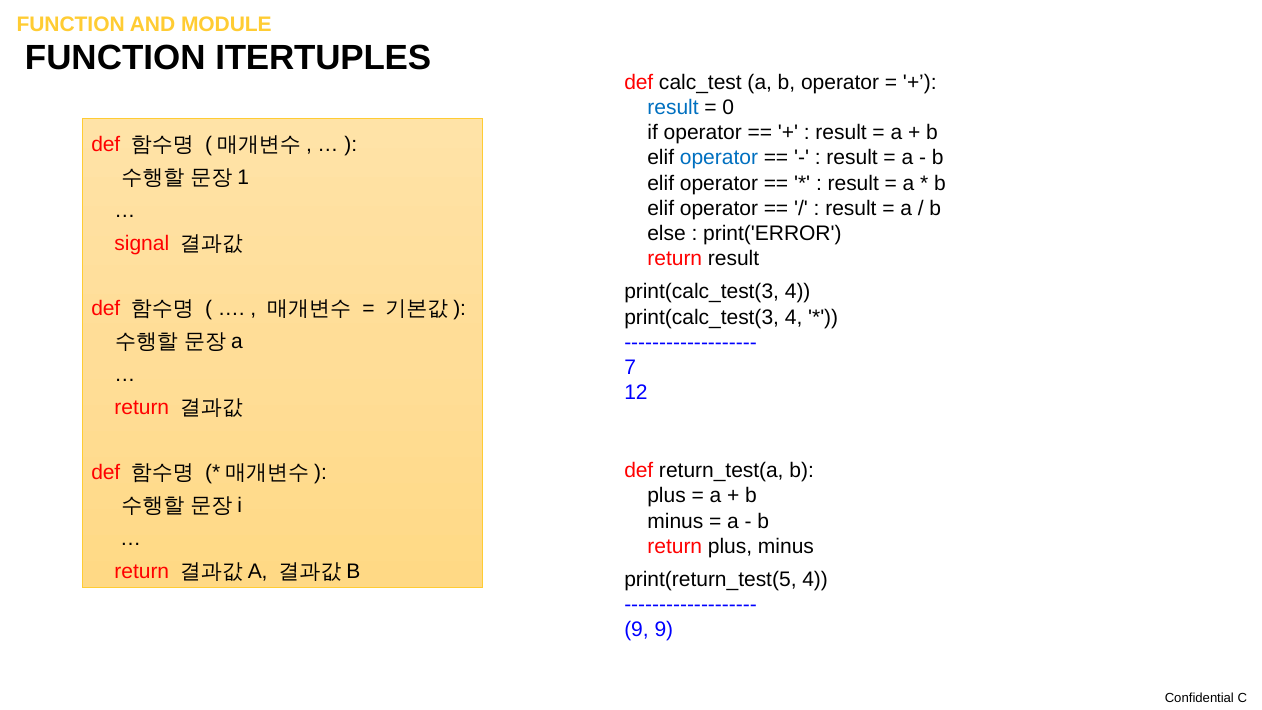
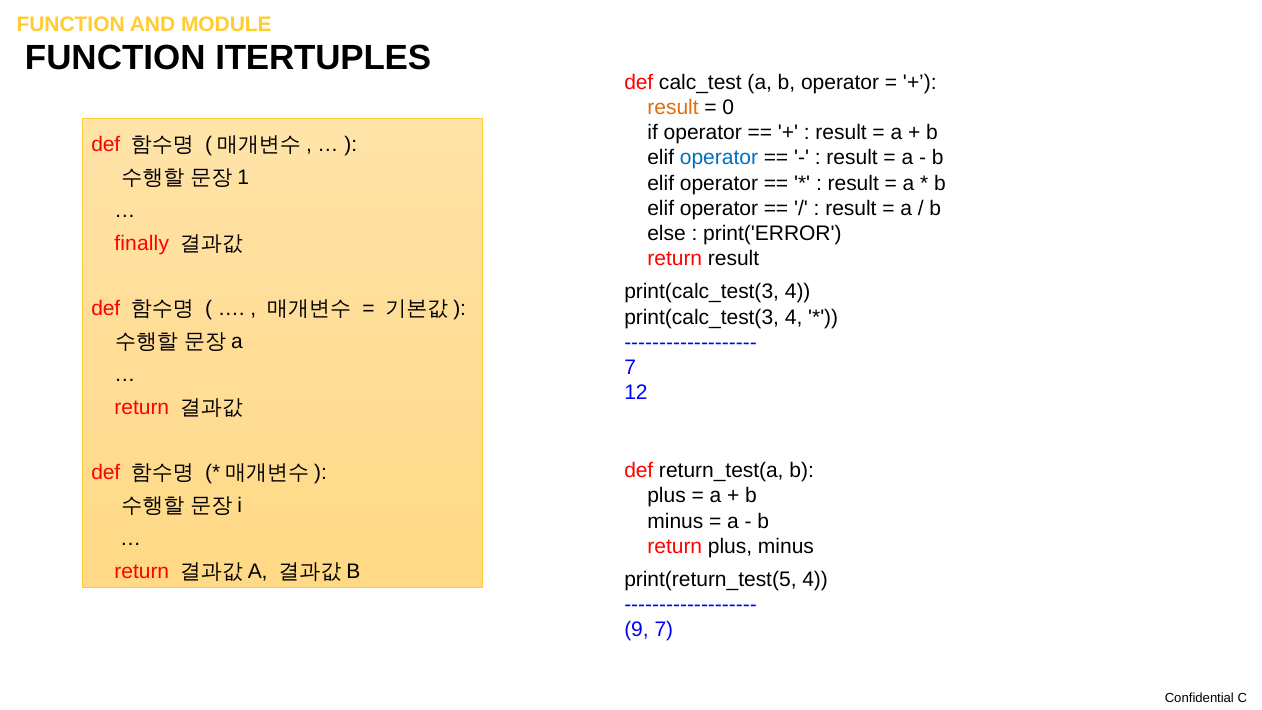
result colour: blue -> orange (673, 107)
signal: signal -> finally (142, 243)
9 9: 9 -> 7 (664, 630)
